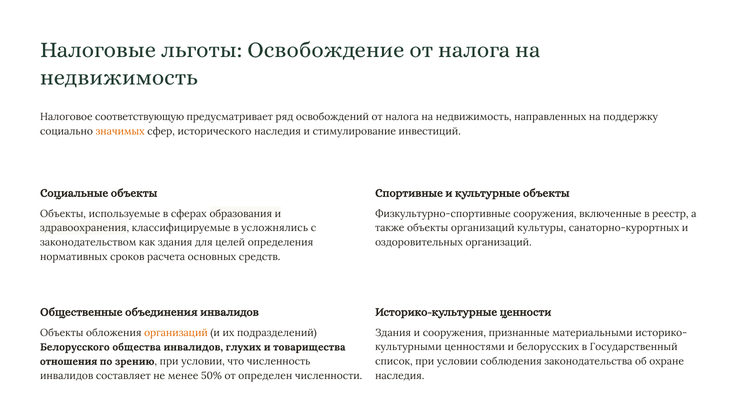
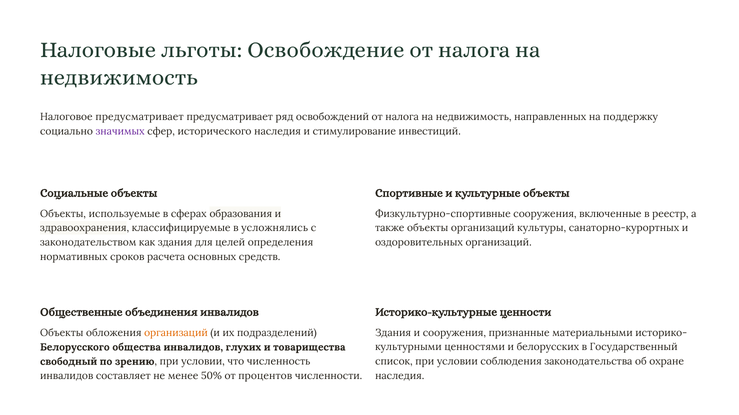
Налоговое соответствующую: соответствующую -> предусматривает (140, 117)
значимых colour: orange -> purple (120, 132)
отношения: отношения -> свободный (69, 362)
определен: определен -> процентов (265, 377)
